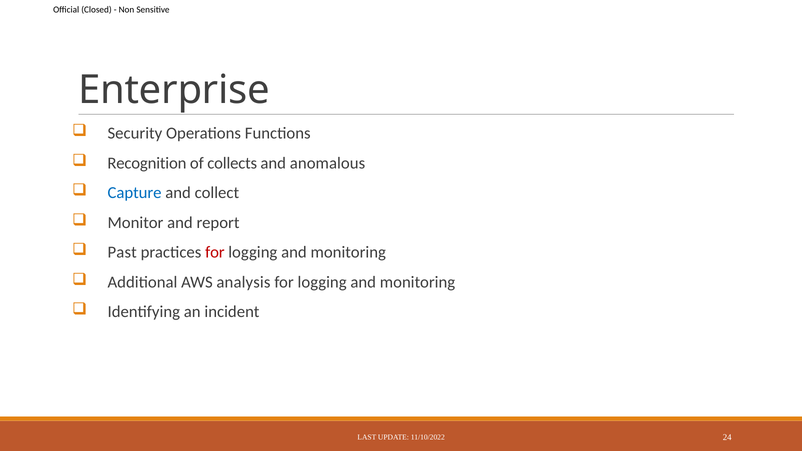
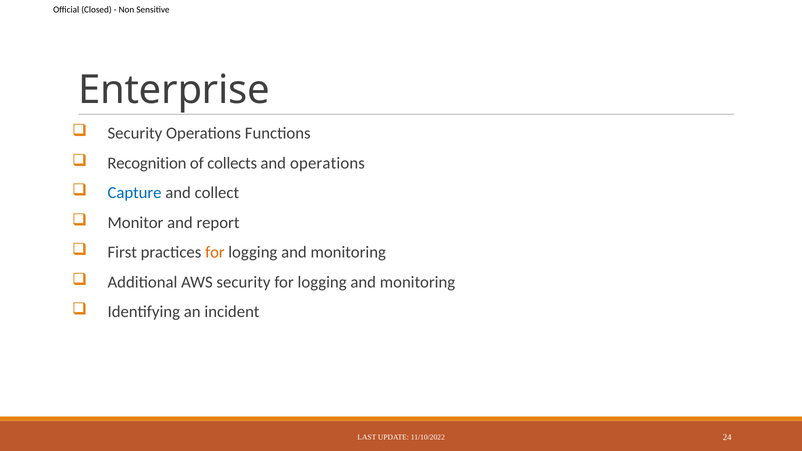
and anomalous: anomalous -> operations (327, 163)
Past: Past -> First (122, 252)
for colour: red -> orange (215, 252)
AWS analysis: analysis -> security (243, 282)
